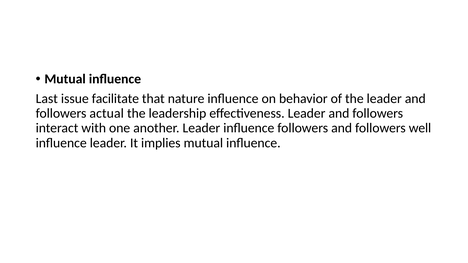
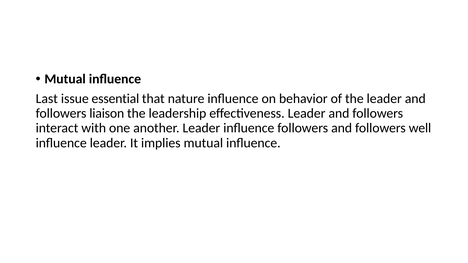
facilitate: facilitate -> essential (115, 99)
actual: actual -> liaison (107, 113)
